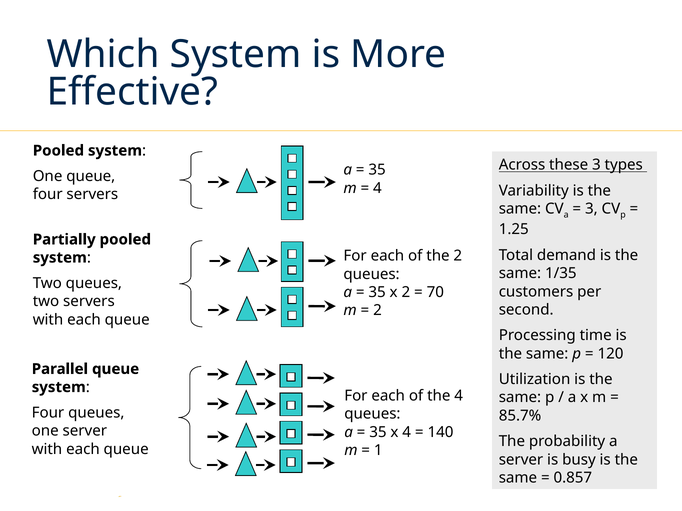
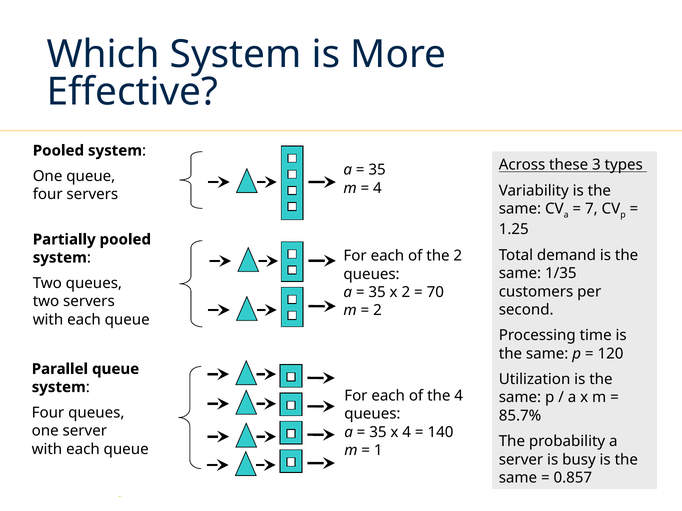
3: 3 -> 7 (591, 209)
